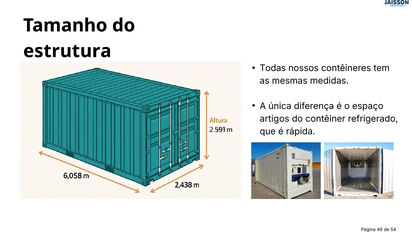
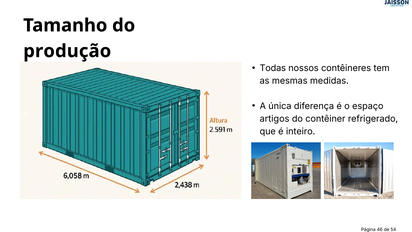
estrutura: estrutura -> produção (67, 51)
rápida: rápida -> inteiro (301, 131)
